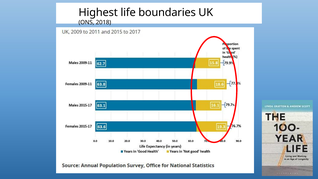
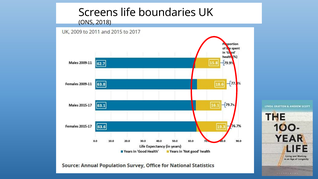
Highest: Highest -> Screens (98, 13)
